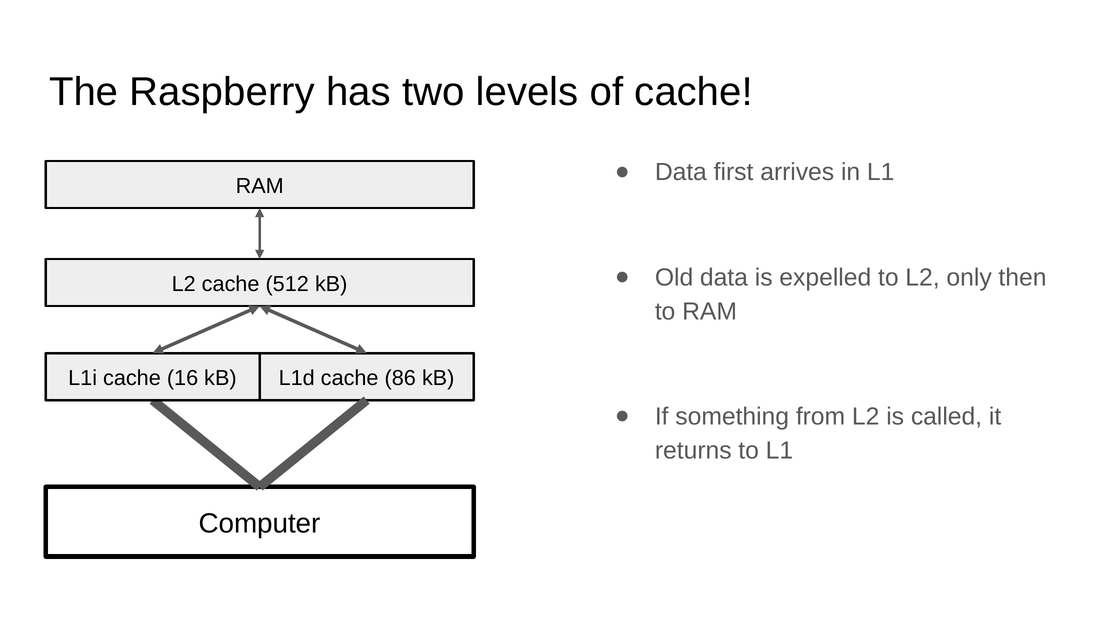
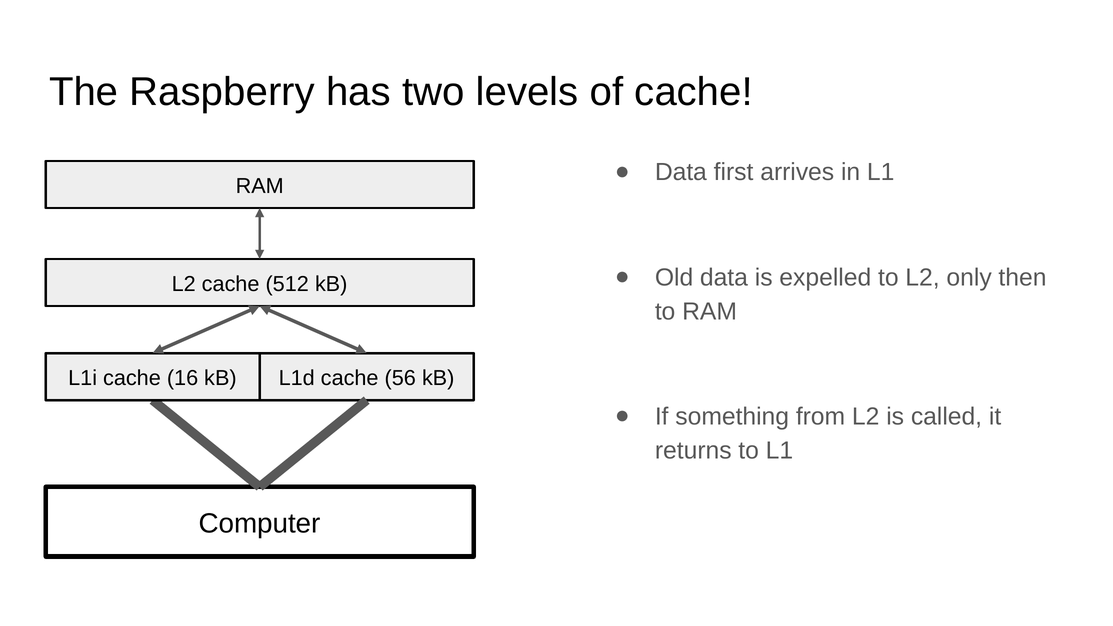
86: 86 -> 56 (400, 378)
